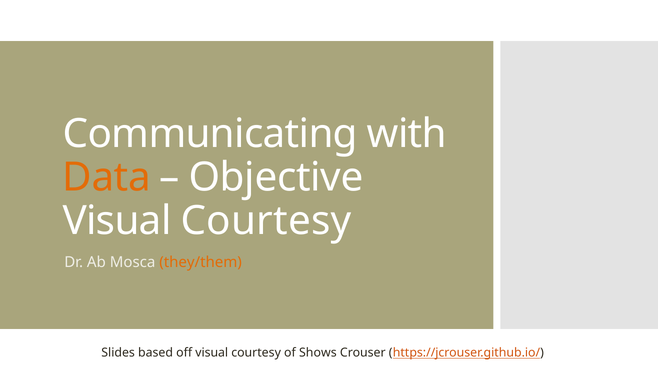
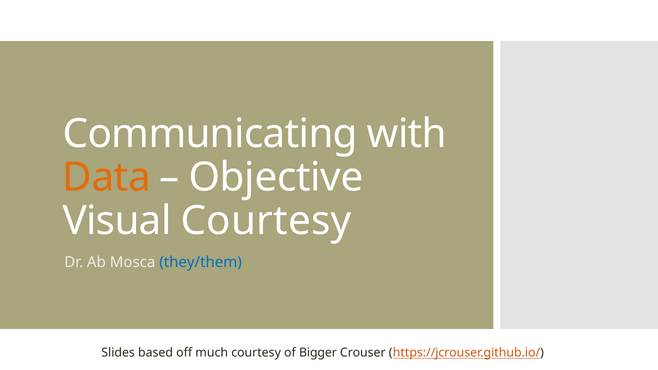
they/them colour: orange -> blue (201, 263)
off visual: visual -> much (212, 353)
Shows: Shows -> Bigger (318, 353)
